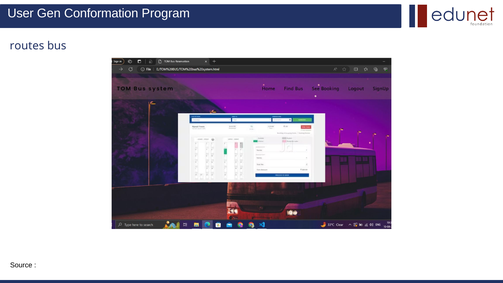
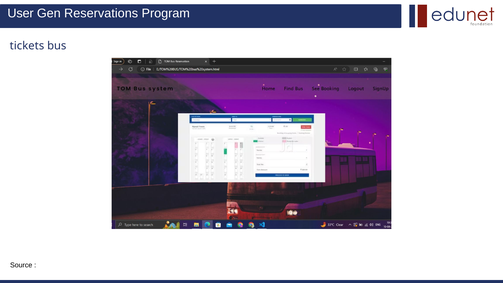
Conformation: Conformation -> Reservations (101, 13)
routes: routes -> tickets (27, 46)
